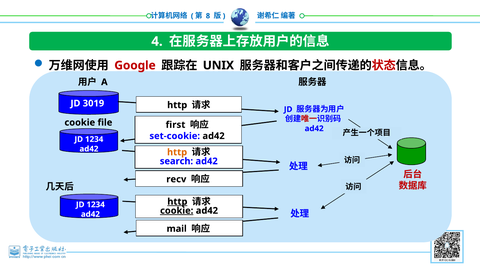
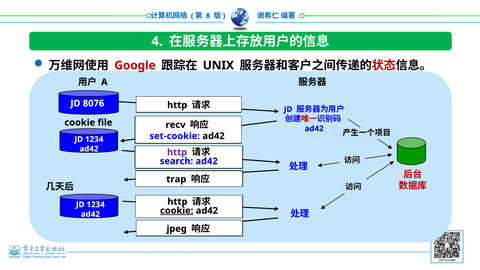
3019: 3019 -> 8076 (93, 103)
first: first -> recv (176, 125)
http colour: orange -> purple (177, 152)
recv: recv -> trap (176, 179)
http underline: present -> none (177, 202)
mail: mail -> jpeg (177, 229)
